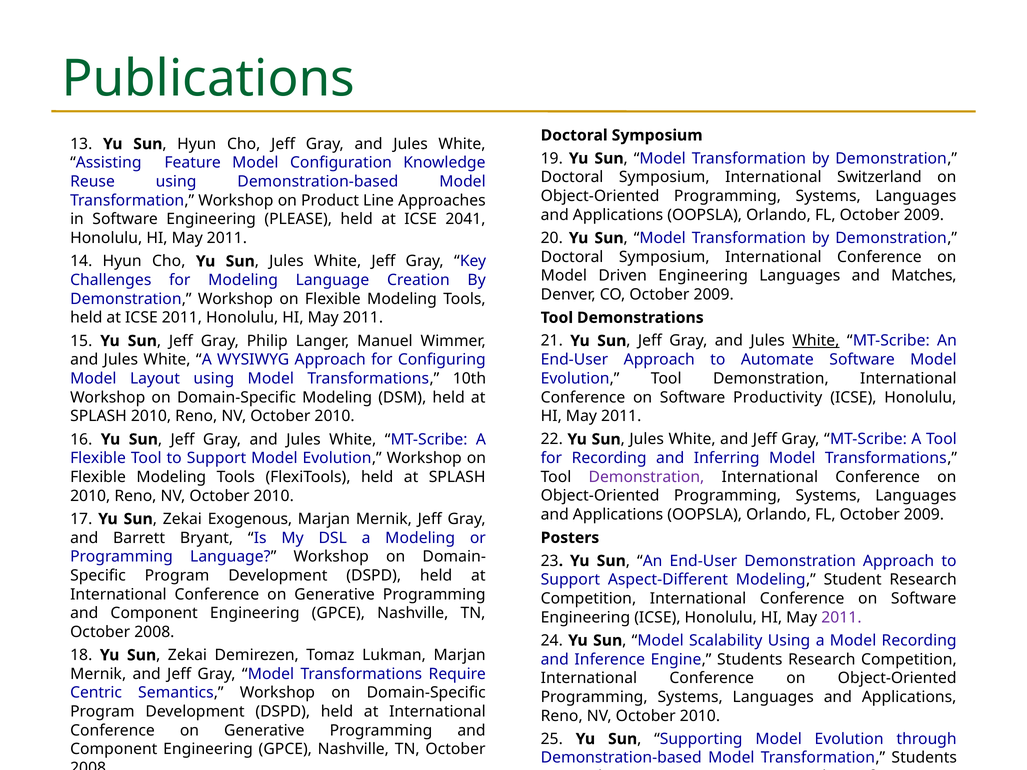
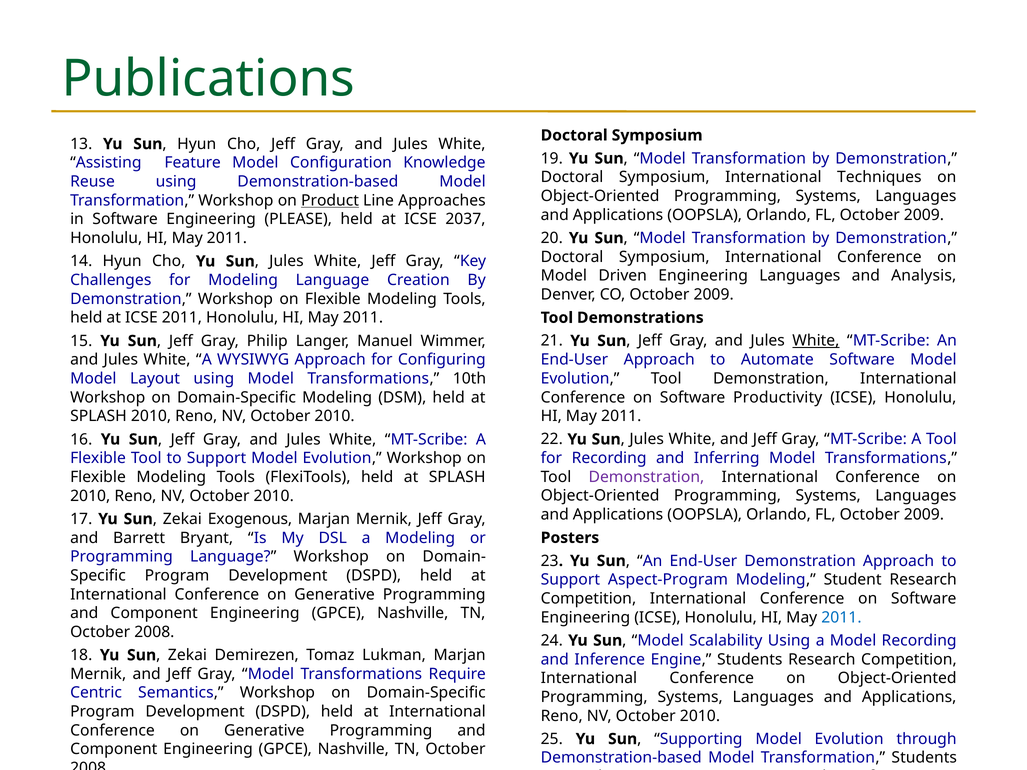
Switzerland: Switzerland -> Techniques (879, 177)
Product underline: none -> present (330, 201)
2041: 2041 -> 2037 (465, 219)
Matches: Matches -> Analysis (924, 276)
Aspect-Different: Aspect-Different -> Aspect-Program (668, 580)
2011 colour: purple -> blue (841, 618)
